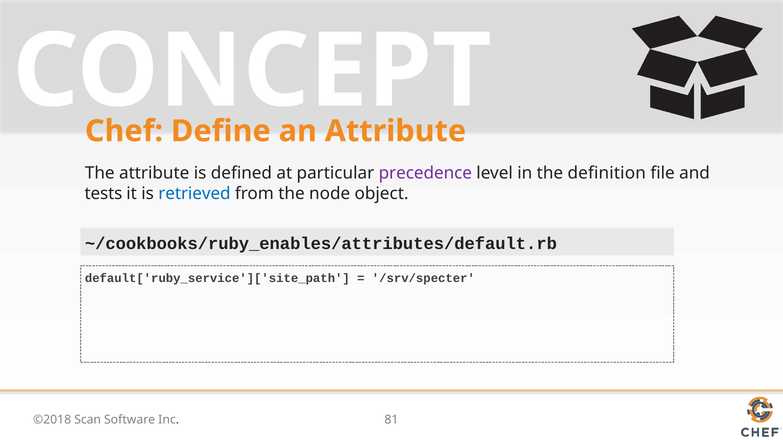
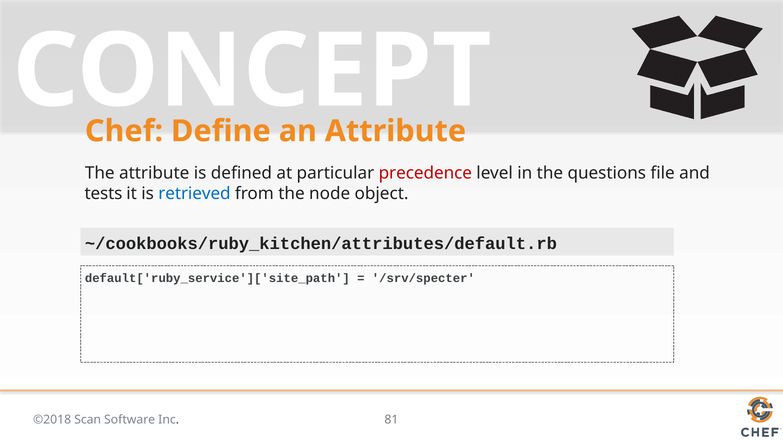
precedence colour: purple -> red (425, 173)
definition: definition -> questions (607, 173)
~/cookbooks/ruby_enables/attributes/default.rb: ~/cookbooks/ruby_enables/attributes/default.rb -> ~/cookbooks/ruby_kitchen/attributes/default.rb (321, 244)
